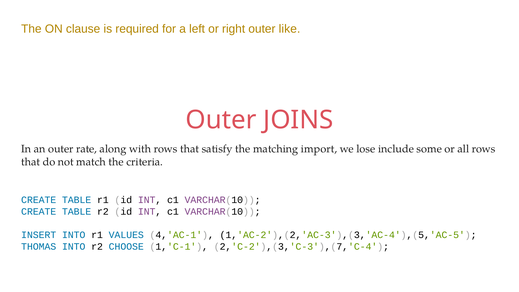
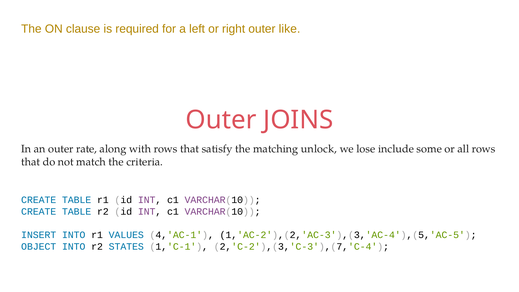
import: import -> unlock (319, 149)
THOMAS: THOMAS -> OBJECT (39, 247)
CHOOSE: CHOOSE -> STATES (126, 247)
